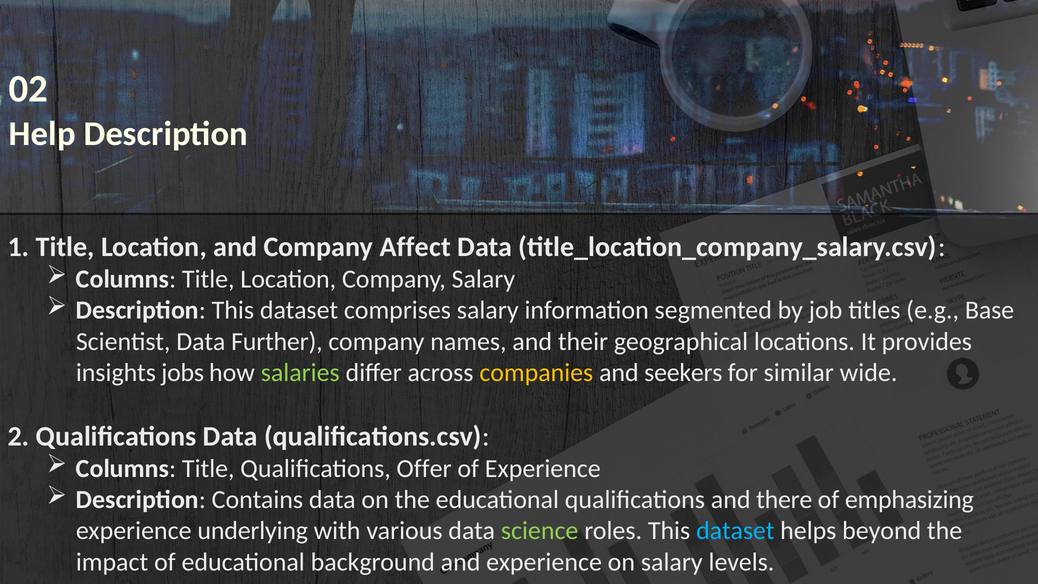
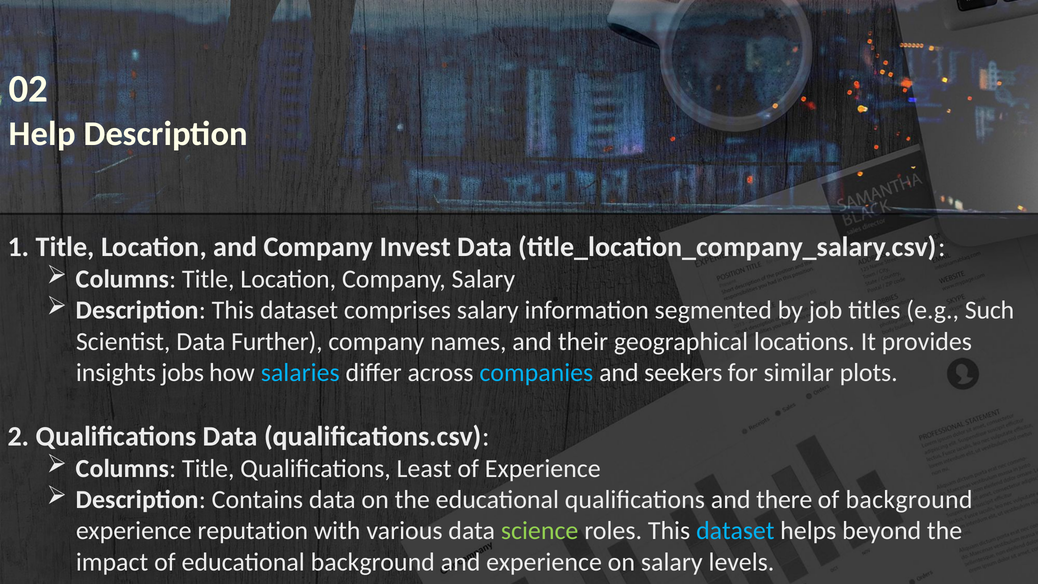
Affect: Affect -> Invest (415, 247)
Base: Base -> Such (990, 310)
salaries colour: light green -> light blue (300, 373)
companies colour: yellow -> light blue (536, 373)
wide: wide -> plots (869, 373)
Offer: Offer -> Least (424, 469)
of emphasizing: emphasizing -> background (909, 500)
underlying: underlying -> reputation (253, 531)
